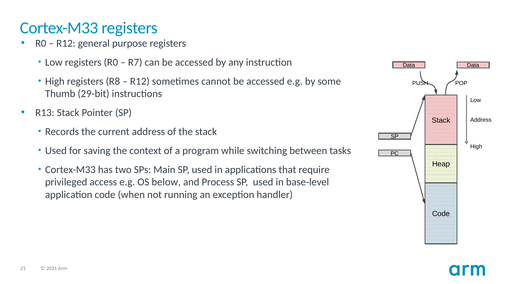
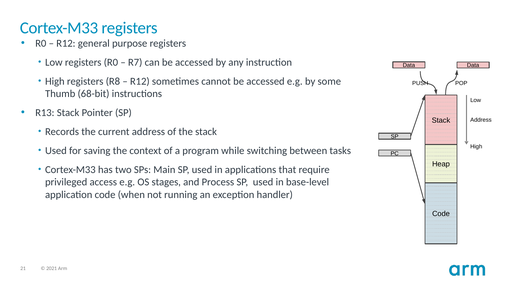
29-bit: 29-bit -> 68-bit (94, 94)
below: below -> stages (166, 182)
